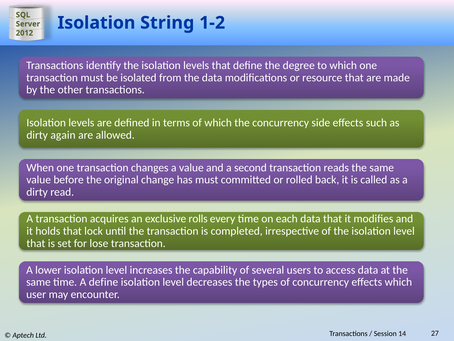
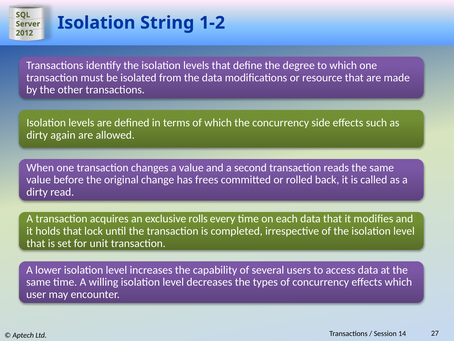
has must: must -> frees (207, 180)
lose: lose -> unit (99, 243)
A define: define -> willing (104, 282)
